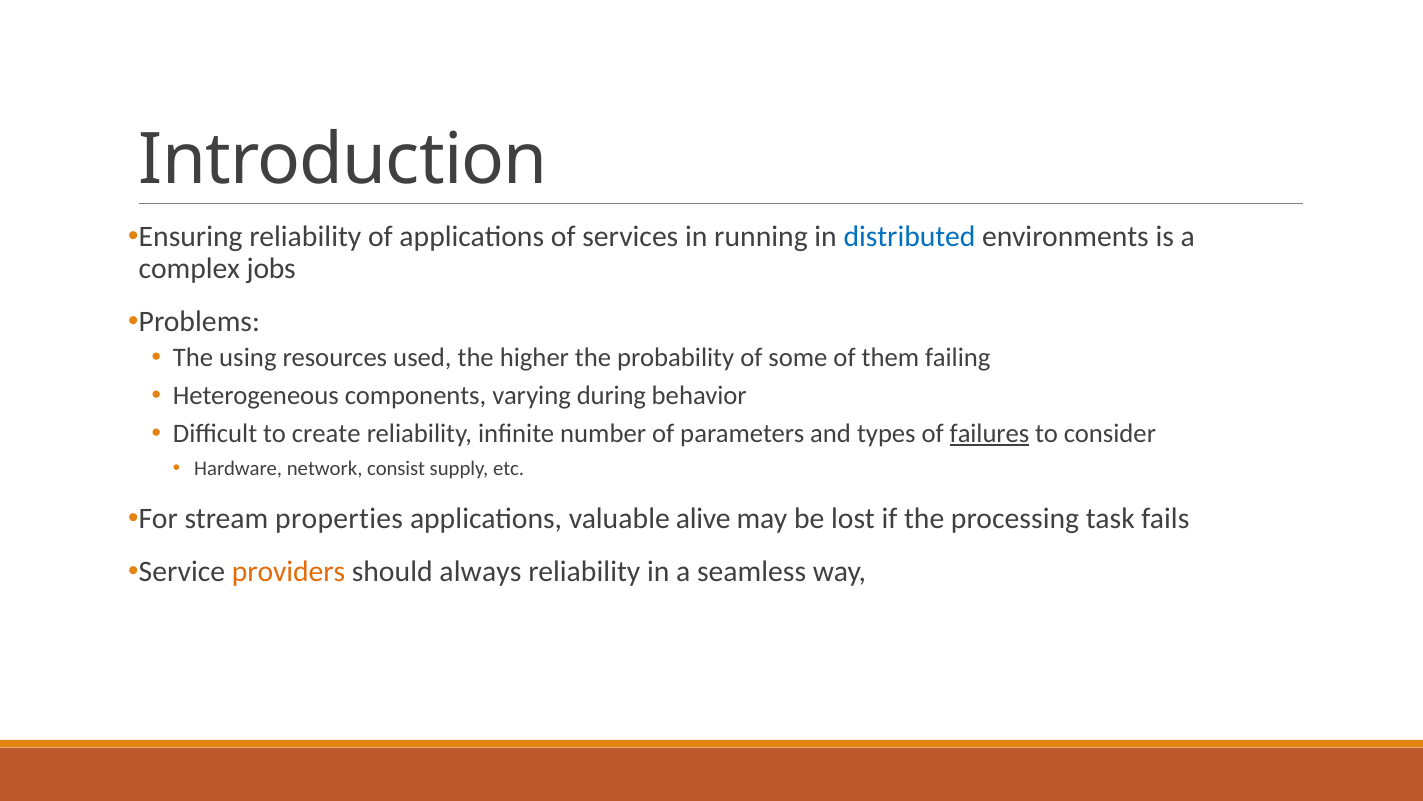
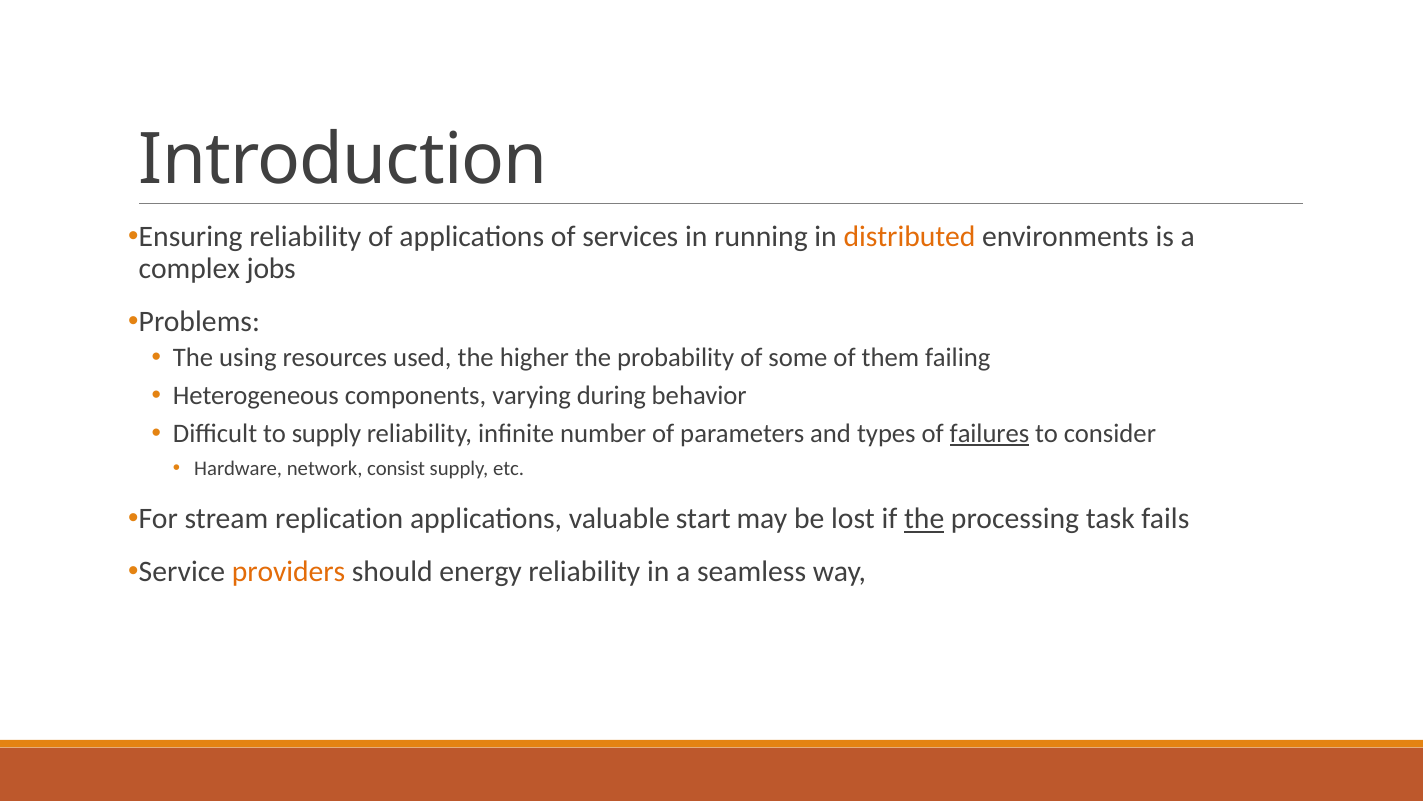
distributed colour: blue -> orange (910, 237)
to create: create -> supply (326, 433)
properties: properties -> replication (339, 519)
alive: alive -> start (703, 519)
the underline: none -> present (924, 519)
always: always -> energy (481, 571)
